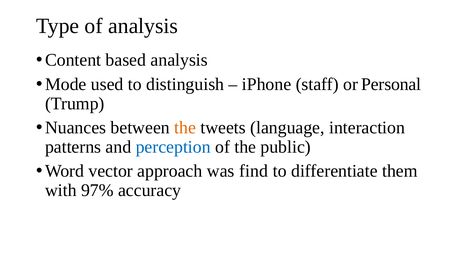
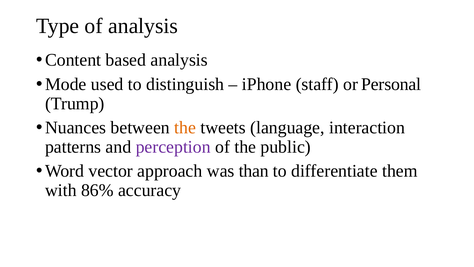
perception colour: blue -> purple (173, 147)
find: find -> than (254, 171)
97%: 97% -> 86% (97, 190)
